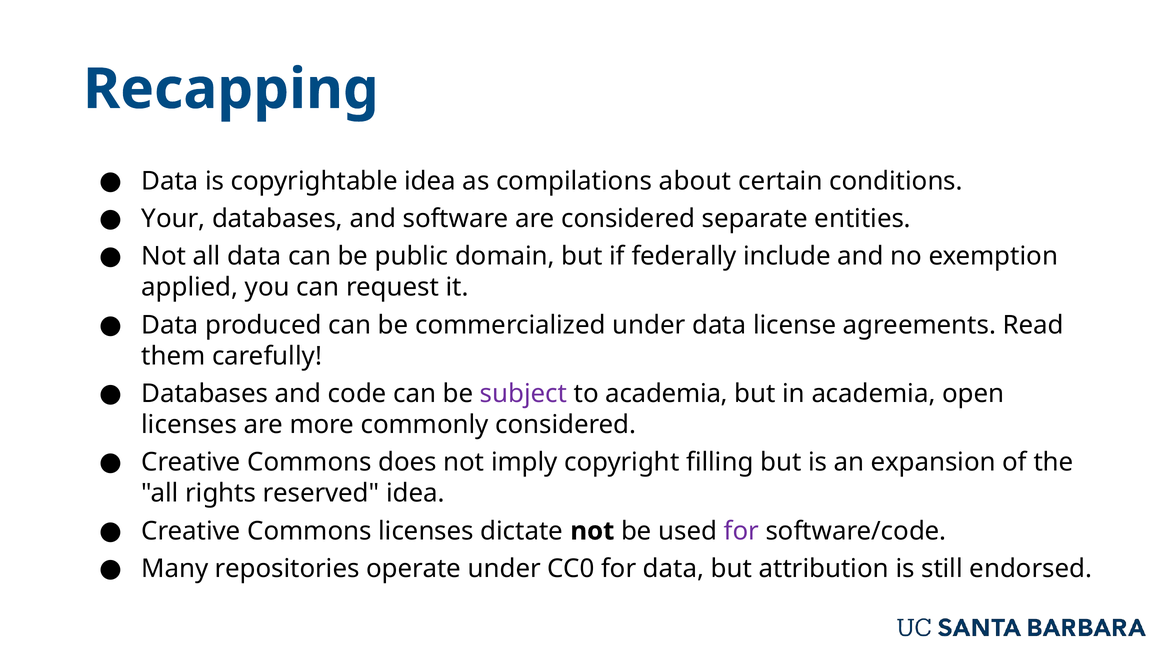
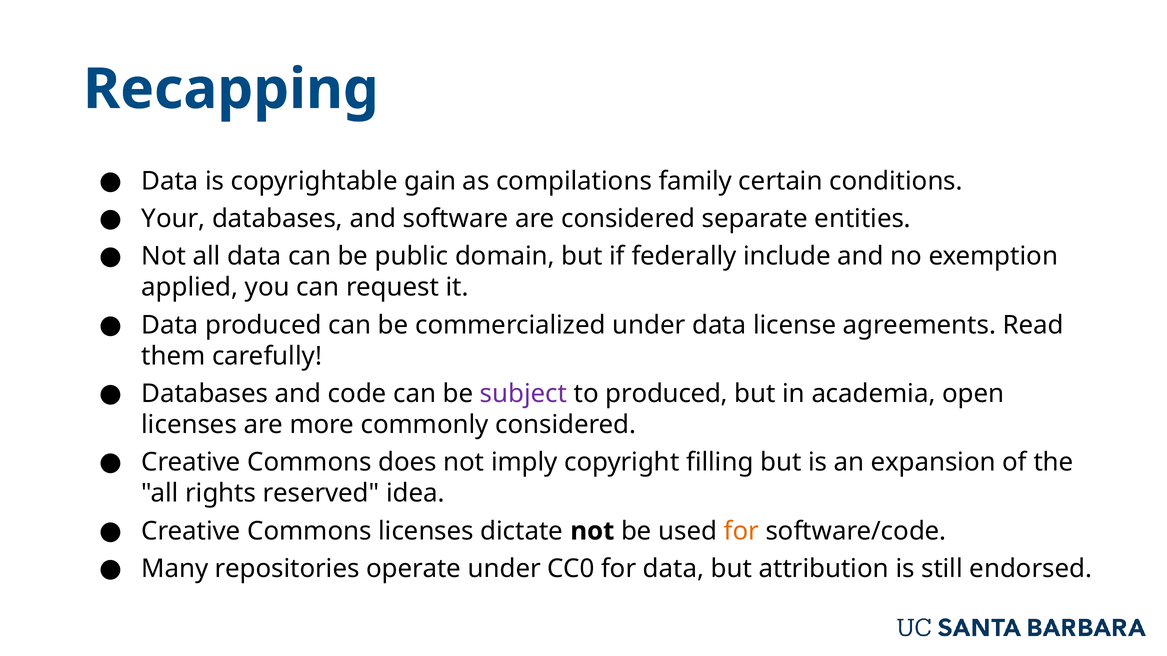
copyrightable idea: idea -> gain (430, 181)
about: about -> family (695, 181)
to academia: academia -> produced (667, 394)
for colour: purple -> orange (741, 531)
